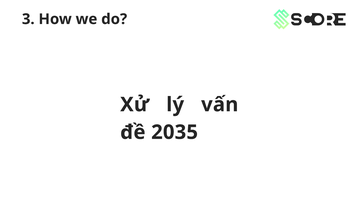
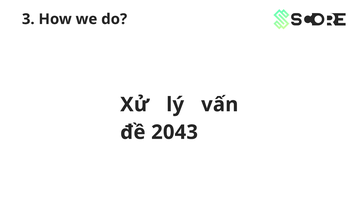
2035: 2035 -> 2043 (175, 132)
